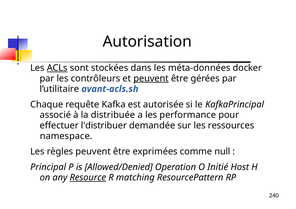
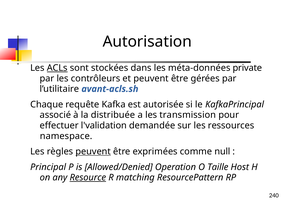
docker: docker -> private (247, 68)
peuvent underline: present -> none (151, 79)
performance: performance -> transmission (188, 115)
l'distribuer: l'distribuer -> l'validation (104, 126)
peuvent underline: none -> present (93, 152)
Initié: Initié -> Taille (218, 167)
